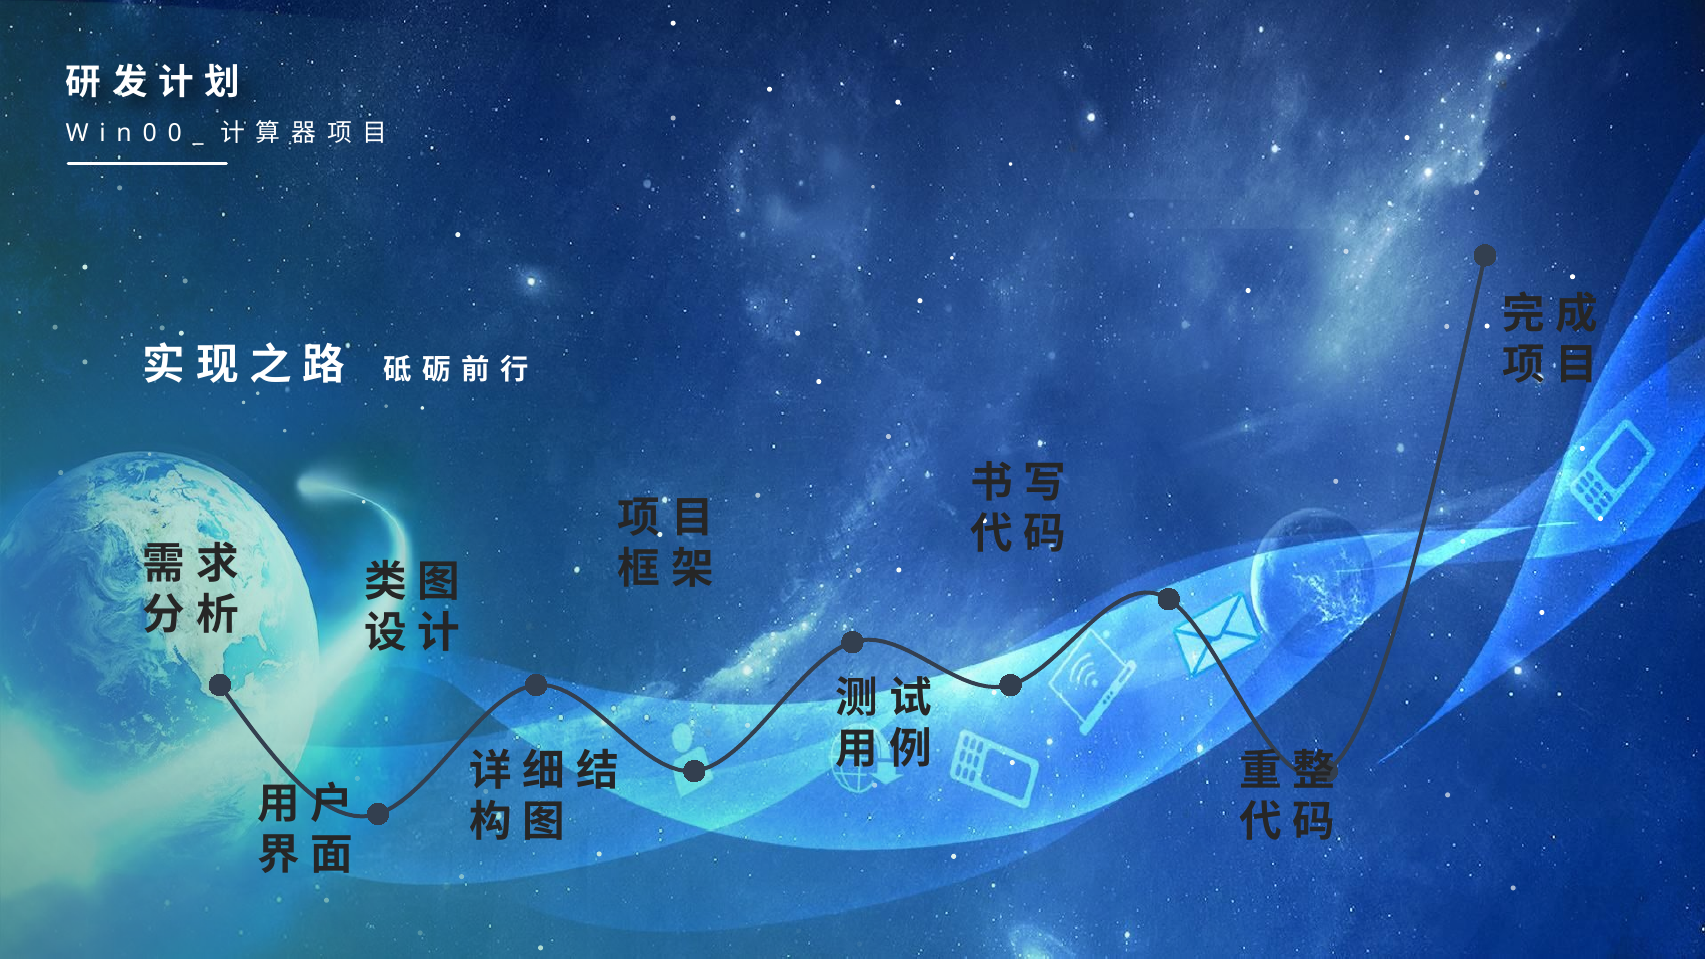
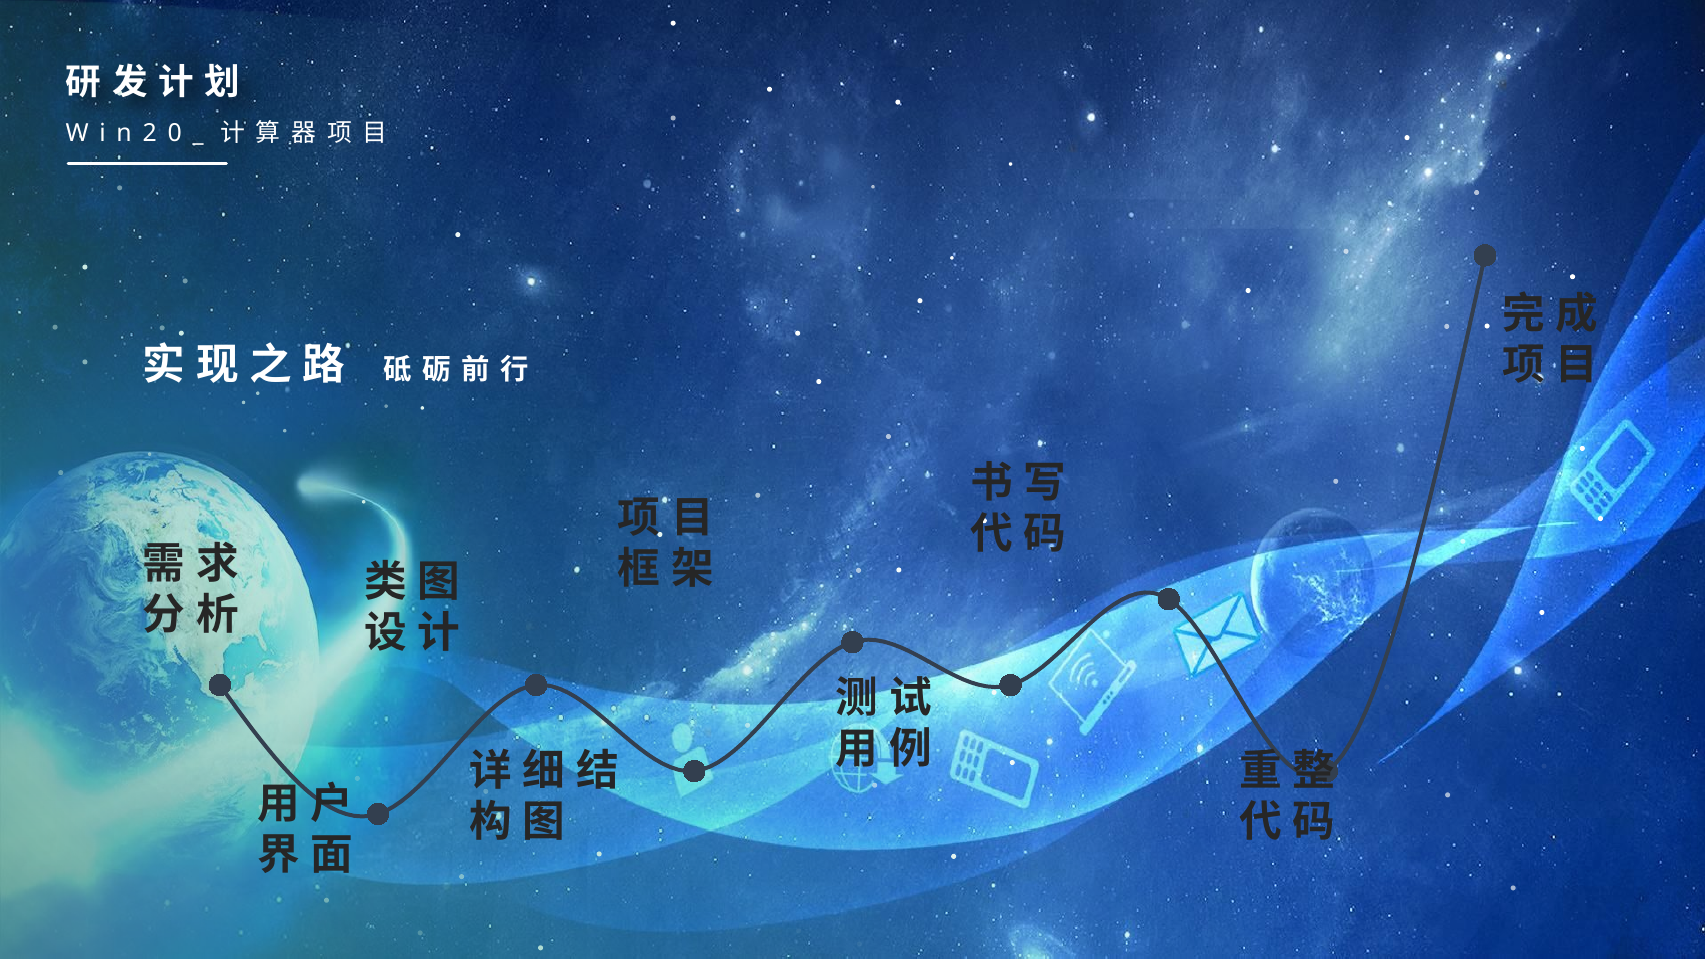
0: 0 -> 2 (150, 133)
